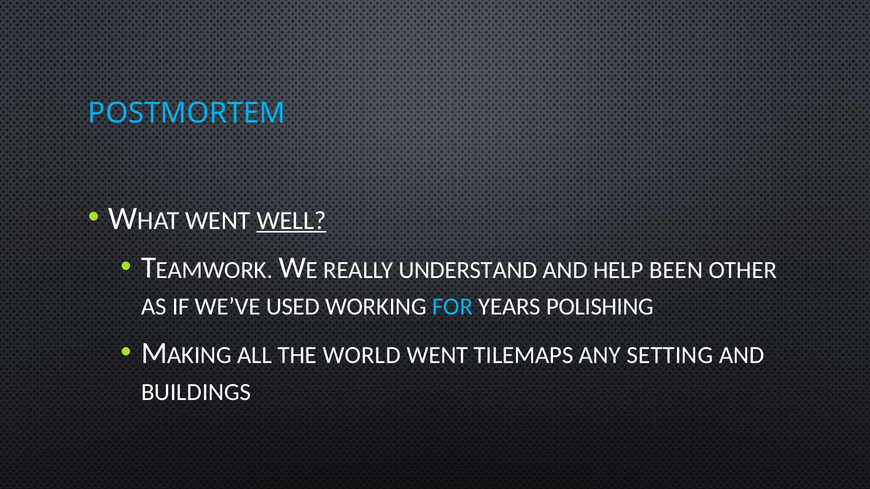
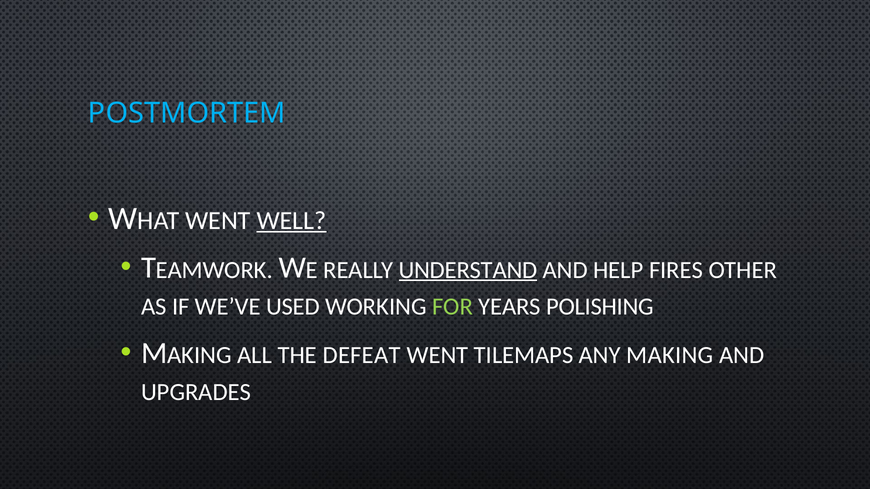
UNDERSTAND underline: none -> present (468, 270)
BEEN: BEEN -> FIRES (676, 270)
FOR colour: light blue -> light green (453, 307)
WORLD: WORLD -> DEFEAT (362, 356)
SETTING: SETTING -> MAKING (670, 356)
BUILDINGS: BUILDINGS -> UPGRADES (196, 393)
